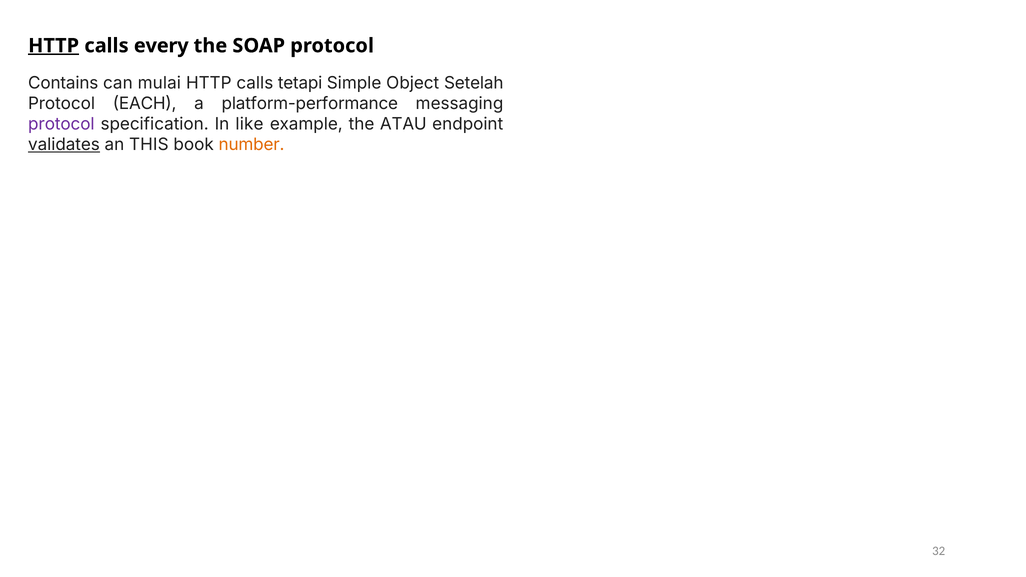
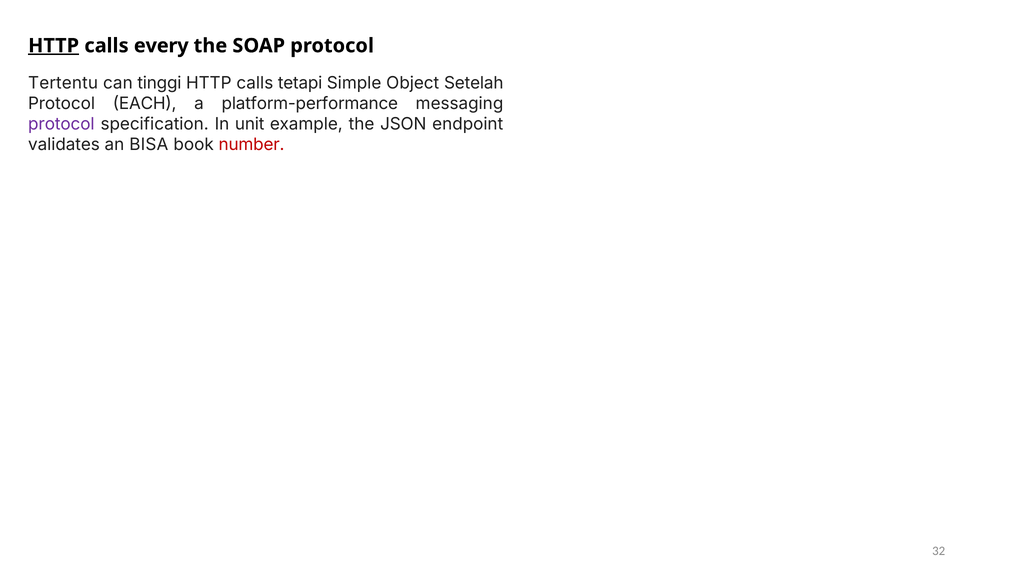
Contains: Contains -> Tertentu (63, 83)
mulai: mulai -> tinggi (159, 83)
like: like -> unit (250, 124)
ATAU: ATAU -> JSON (403, 124)
validates underline: present -> none (64, 145)
THIS: THIS -> BISA (149, 145)
number colour: orange -> red (252, 145)
